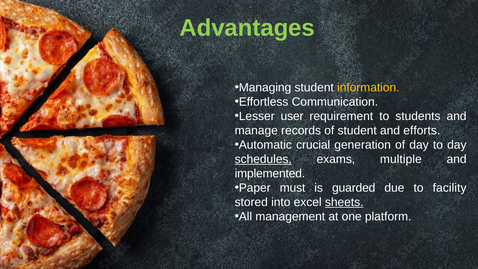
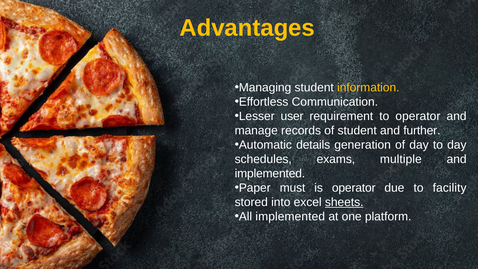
Advantages colour: light green -> yellow (247, 28)
to students: students -> operator (418, 116)
efforts: efforts -> further (422, 130)
crucial: crucial -> details (313, 145)
schedules underline: present -> none (263, 159)
is guarded: guarded -> operator (354, 188)
All management: management -> implemented (290, 216)
